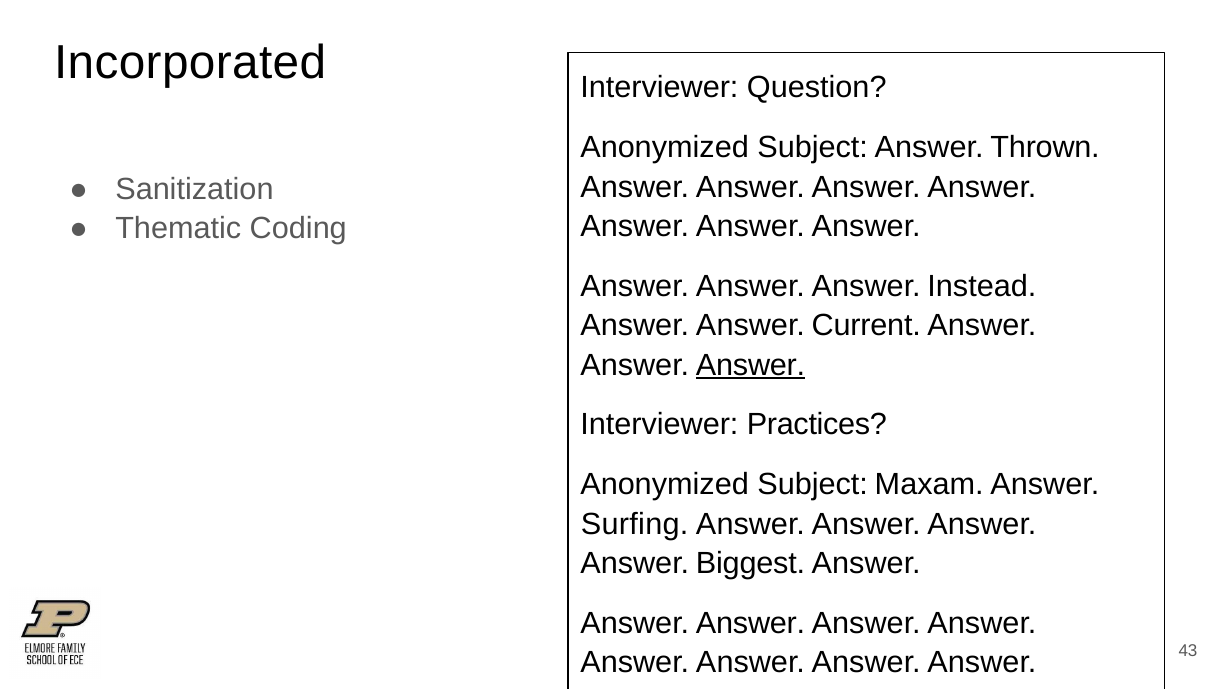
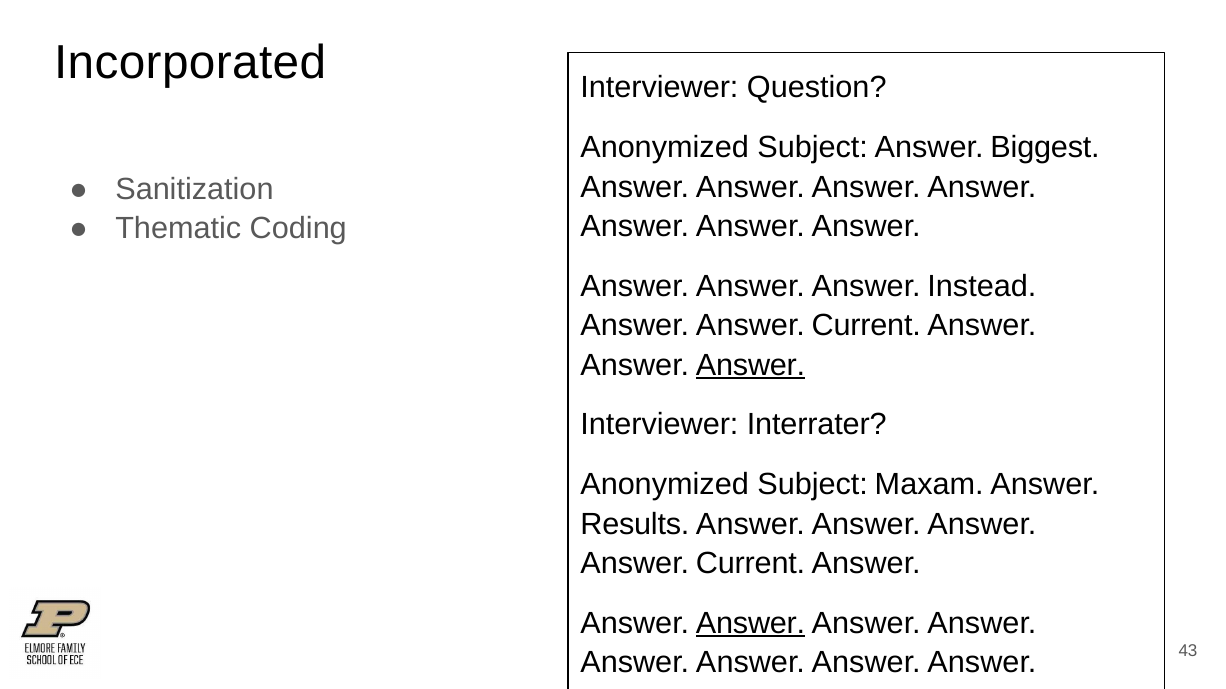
Thrown: Thrown -> Biggest (1045, 148)
Practices: Practices -> Interrater (817, 425)
Surfing: Surfing -> Results (635, 524)
Biggest: Biggest -> Current (751, 564)
Answer underline: none -> present (751, 624)
